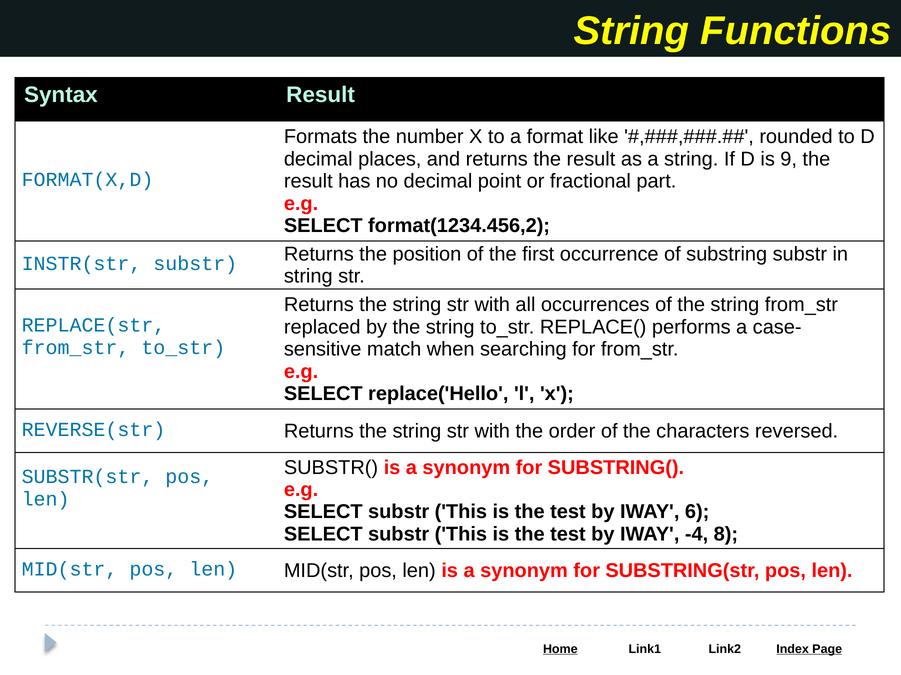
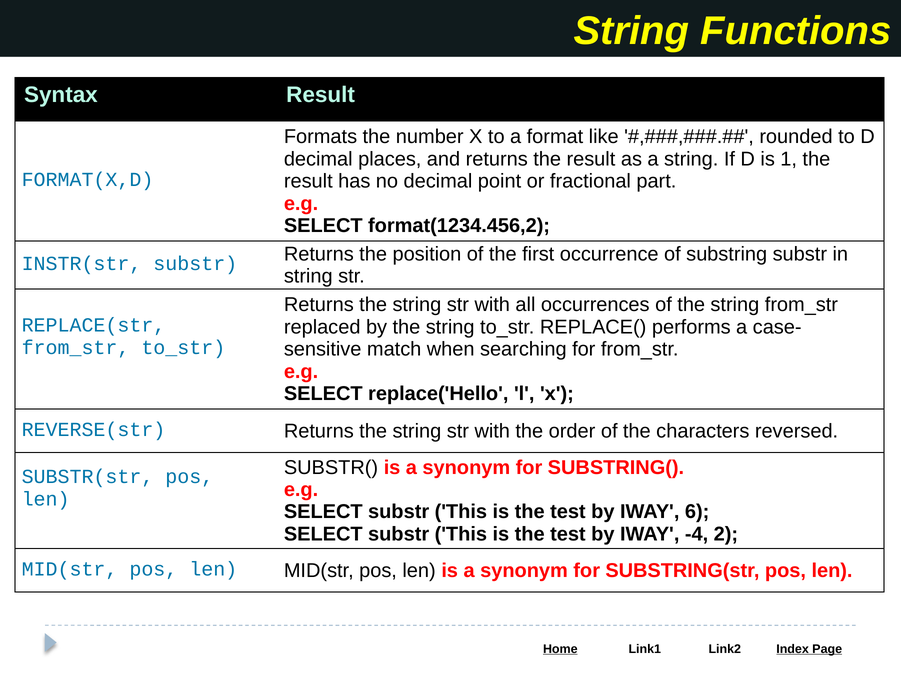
9: 9 -> 1 (789, 159)
8: 8 -> 2 (726, 535)
